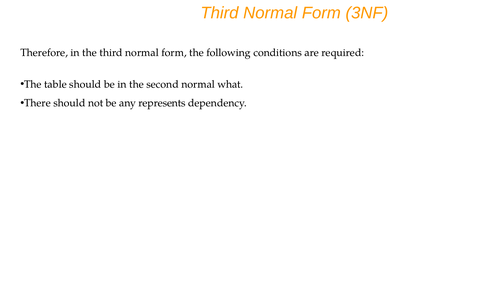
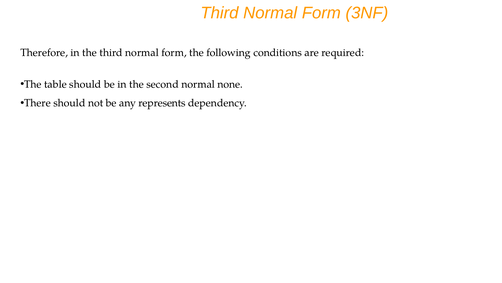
what: what -> none (230, 84)
